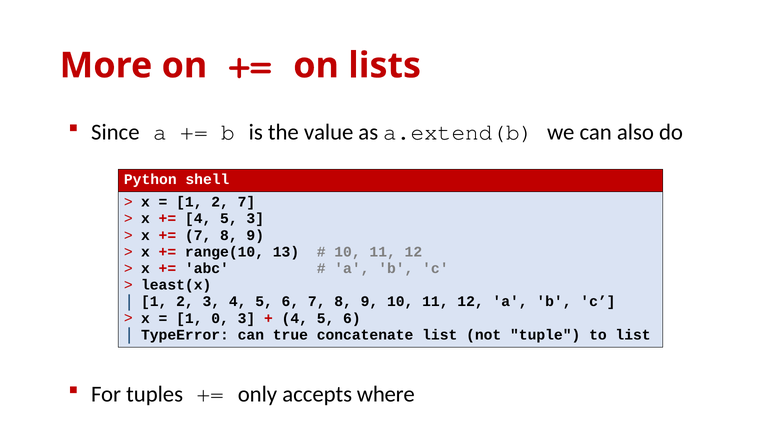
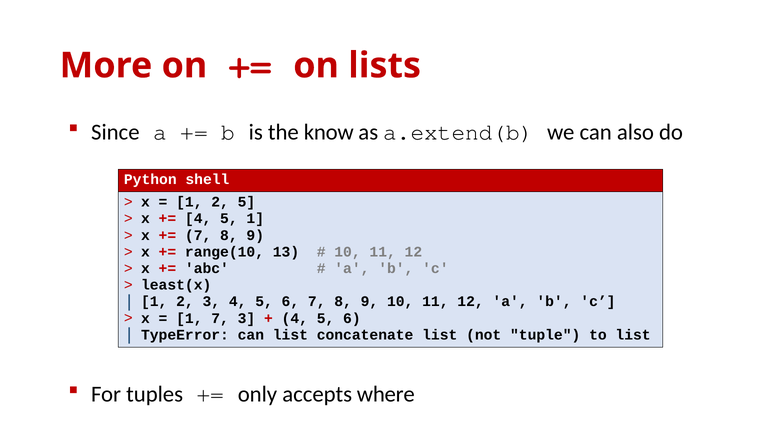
value: value -> know (329, 132)
2 7: 7 -> 5 (246, 202)
5 3: 3 -> 1 (255, 219)
1 0: 0 -> 7 (220, 318)
can true: true -> list (290, 335)
